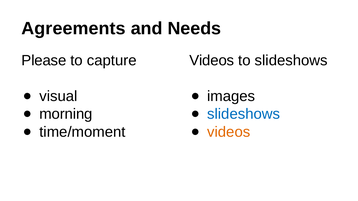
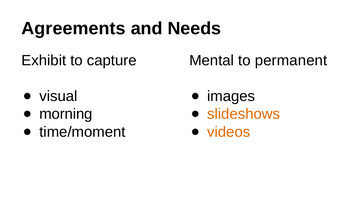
Please: Please -> Exhibit (44, 61)
Videos: Videos -> Mental (212, 61)
to slideshows: slideshows -> permanent (291, 61)
slideshows colour: blue -> orange (244, 114)
